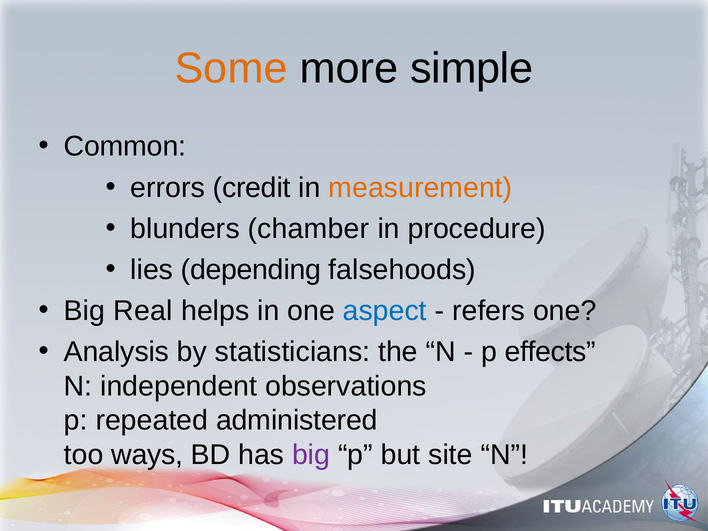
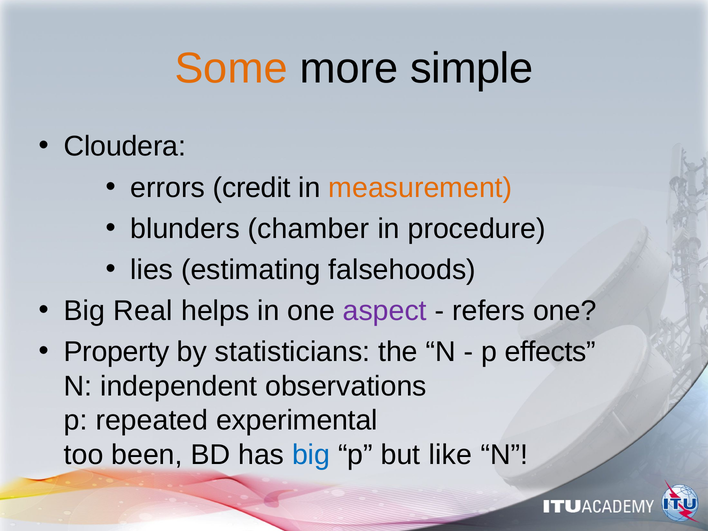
Common: Common -> Cloudera (125, 146)
depending: depending -> estimating (251, 270)
aspect colour: blue -> purple (385, 311)
Analysis: Analysis -> Property (117, 352)
administered: administered -> experimental (297, 421)
ways: ways -> been (147, 455)
big colour: purple -> blue (311, 455)
site: site -> like (450, 455)
